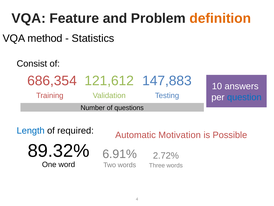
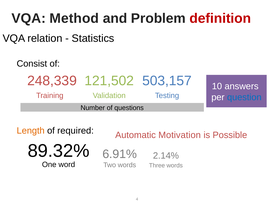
Feature: Feature -> Method (74, 18)
definition colour: orange -> red (220, 18)
method: method -> relation (45, 38)
686,354: 686,354 -> 248,339 (52, 81)
121,612: 121,612 -> 121,502 (109, 81)
147,883: 147,883 -> 503,157 (167, 81)
Length colour: blue -> orange (31, 130)
2.72%: 2.72% -> 2.14% (166, 155)
